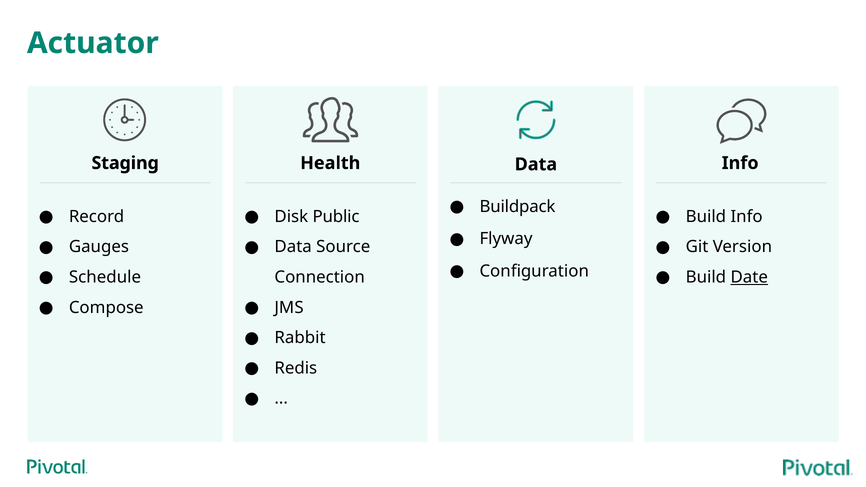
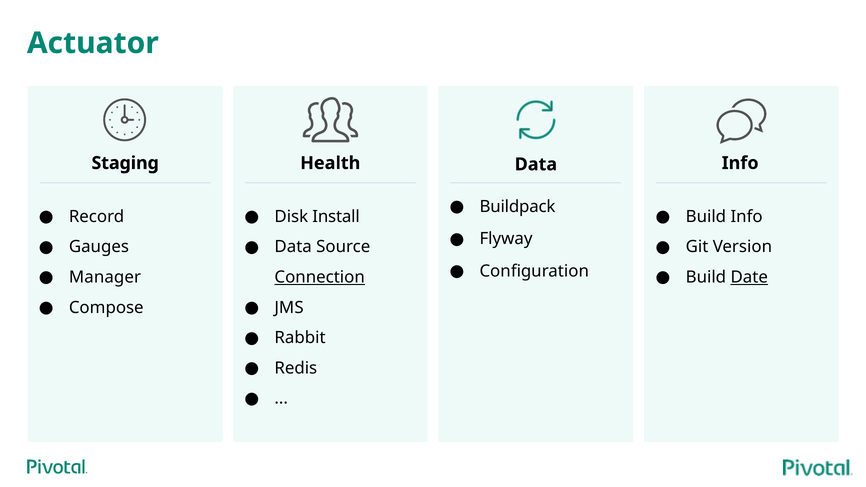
Public: Public -> Install (336, 217)
Schedule: Schedule -> Manager (105, 277)
Connection underline: none -> present (320, 277)
